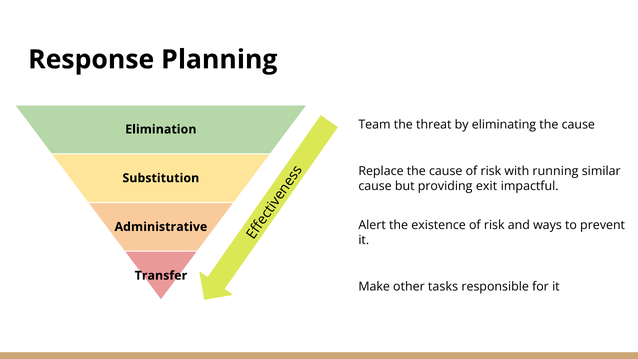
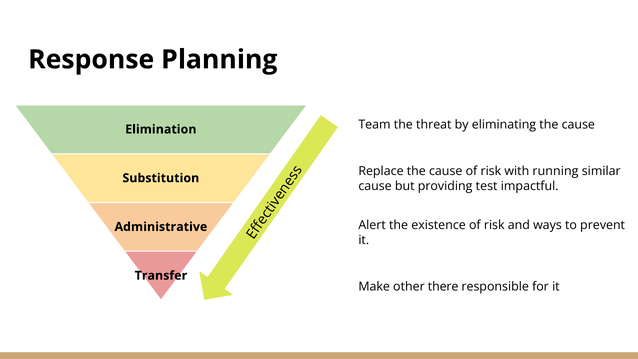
exit: exit -> test (487, 186)
tasks: tasks -> there (443, 287)
